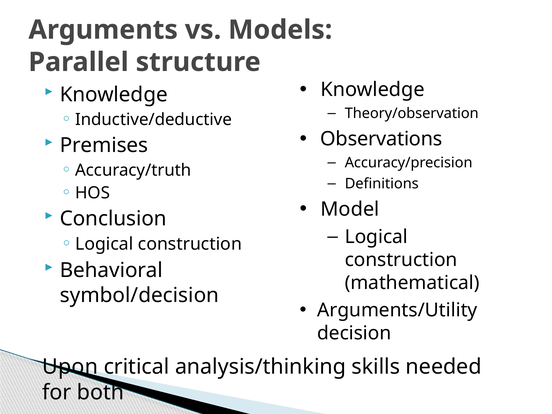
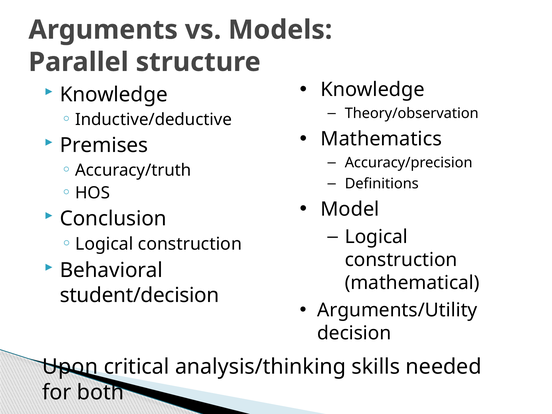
Observations: Observations -> Mathematics (381, 139)
symbol/decision: symbol/decision -> student/decision (140, 295)
